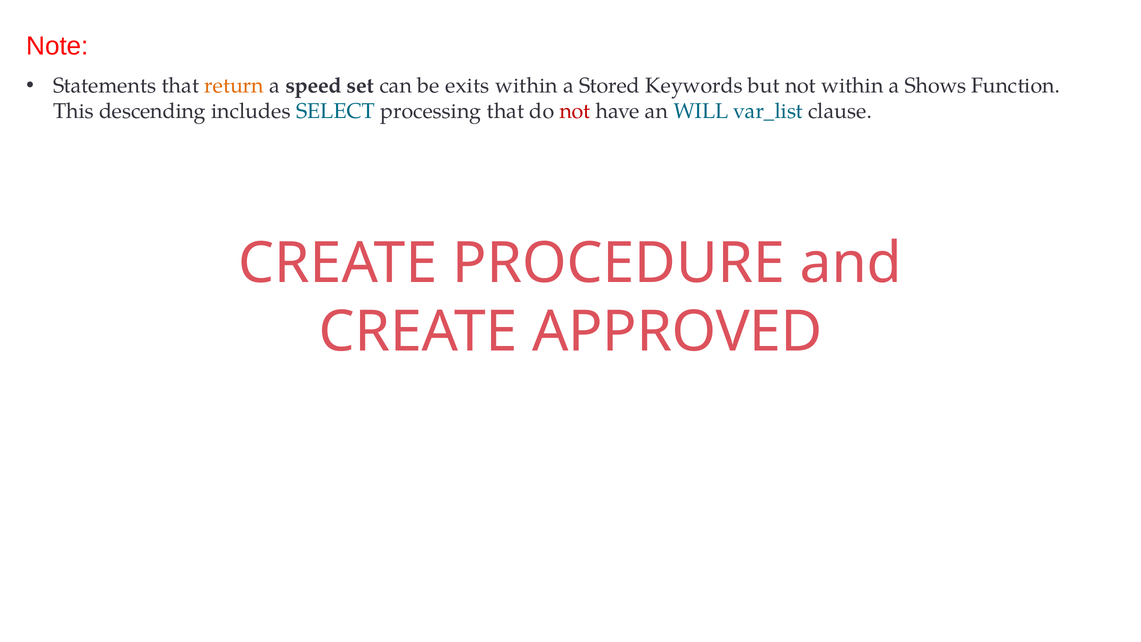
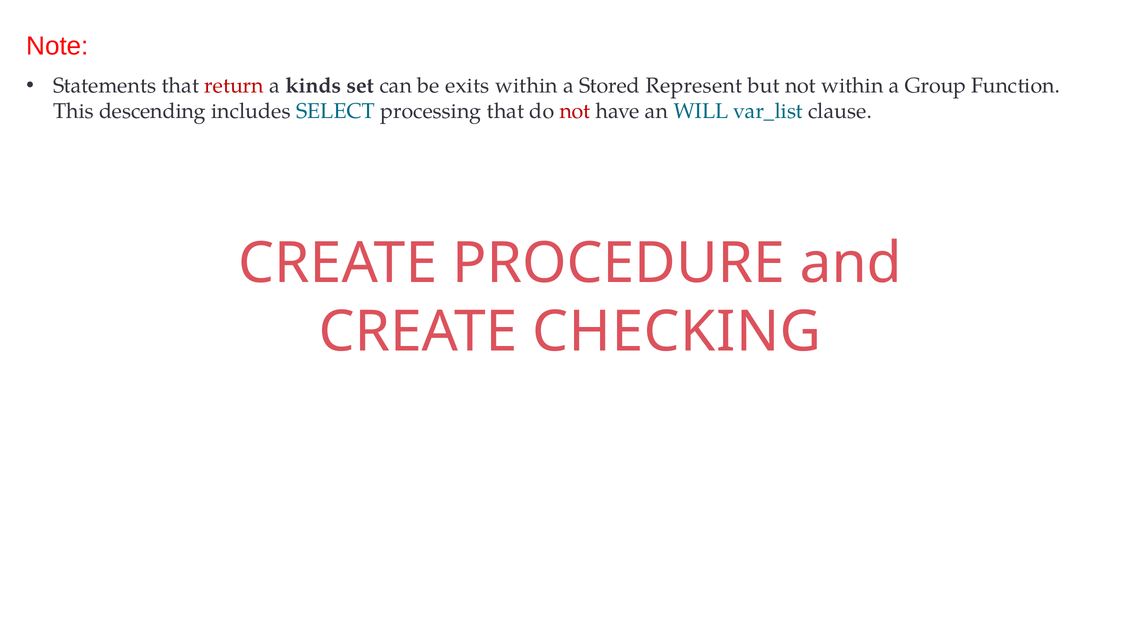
return colour: orange -> red (234, 86)
speed: speed -> kinds (314, 86)
Keywords: Keywords -> Represent (694, 86)
Shows: Shows -> Group (936, 86)
APPROVED: APPROVED -> CHECKING (677, 332)
